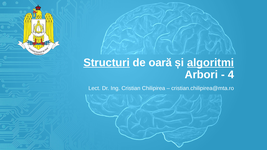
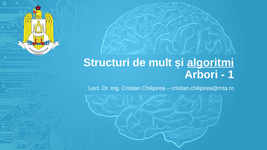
Structuri underline: present -> none (107, 63)
oară: oară -> mult (160, 63)
4: 4 -> 1 (231, 75)
